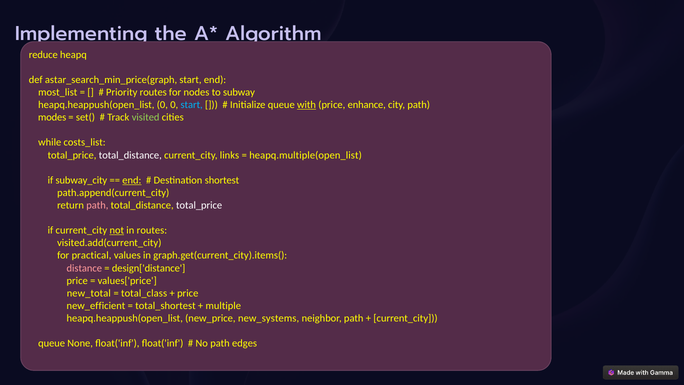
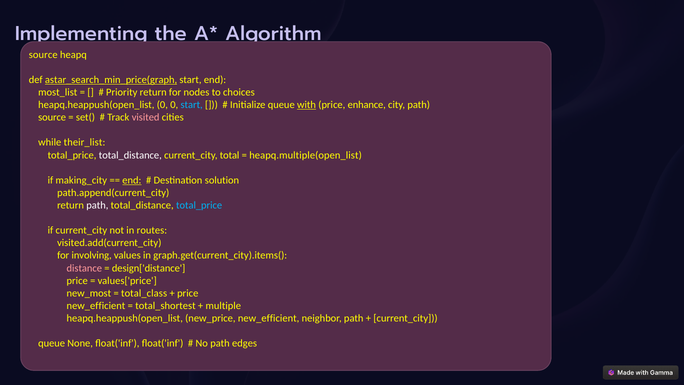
reduce: reduce -> source (43, 55)
astar_search_min_price(graph underline: none -> present (111, 80)
Priority routes: routes -> return (153, 92)
subway: subway -> choices (239, 92)
modes: modes -> source (52, 117)
visited colour: light green -> pink (146, 117)
costs_list: costs_list -> their_list (85, 142)
links: links -> total (230, 155)
subway_city: subway_city -> making_city (81, 180)
shortest: shortest -> solution (222, 180)
path colour: pink -> white (97, 205)
total_price colour: white -> light blue (199, 205)
not underline: present -> none (117, 230)
practical: practical -> involving (92, 255)
new_total: new_total -> new_most (89, 293)
new_price new_systems: new_systems -> new_efficient (269, 318)
